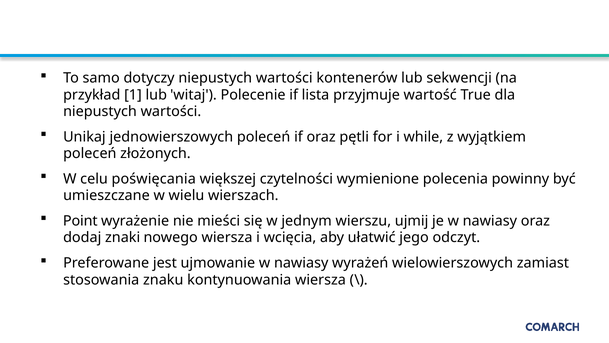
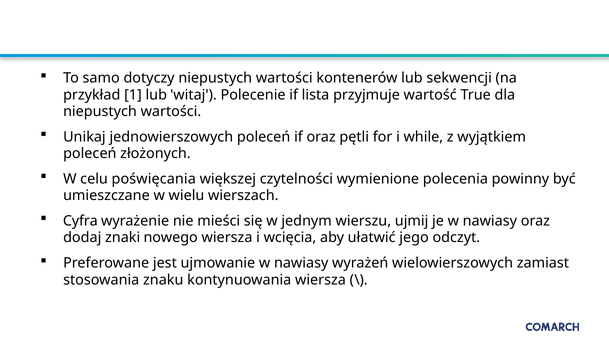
Point: Point -> Cyfra (80, 221)
